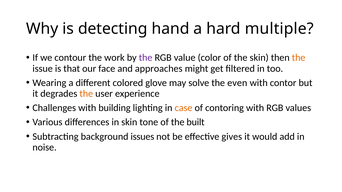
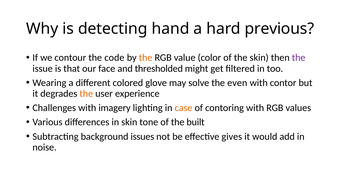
multiple: multiple -> previous (279, 29)
work: work -> code (114, 58)
the colour: purple -> orange (146, 58)
the colour: orange -> purple (299, 58)
approaches: approaches -> thresholded (159, 69)
building: building -> imagery (115, 108)
